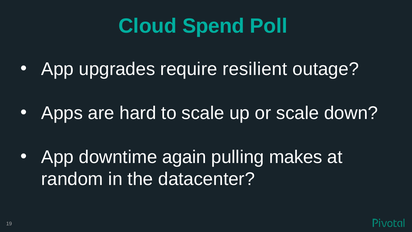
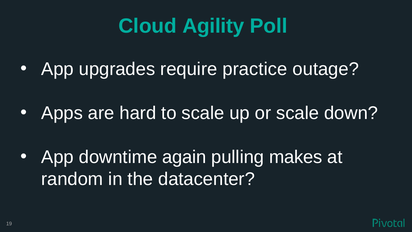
Spend: Spend -> Agility (213, 26)
resilient: resilient -> practice (255, 69)
